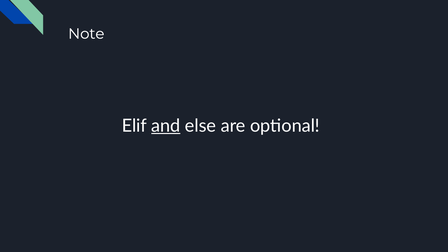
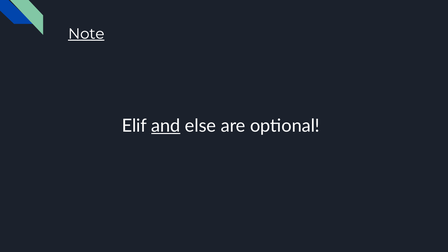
Note underline: none -> present (86, 34)
